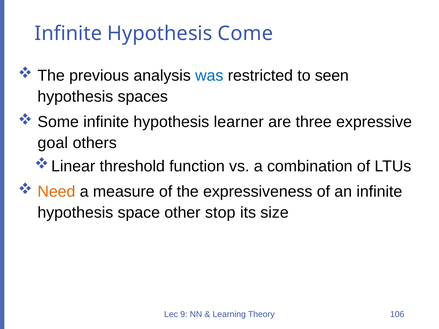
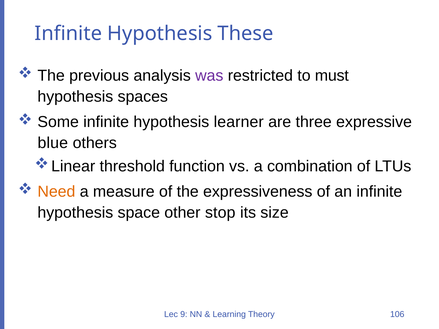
Come: Come -> These (246, 34)
was colour: blue -> purple (209, 76)
seen: seen -> must (332, 76)
goal: goal -> blue (53, 143)
